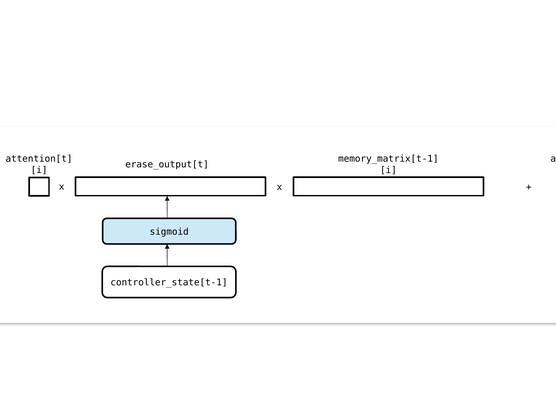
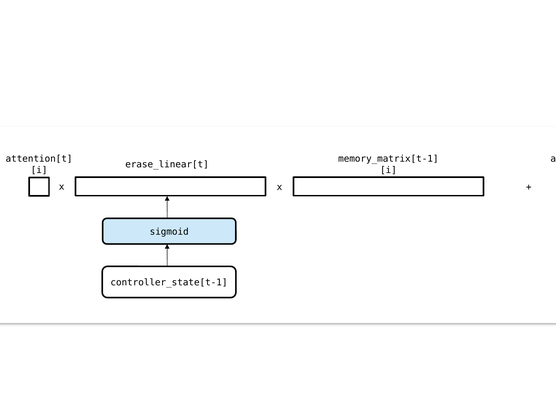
erase_output[t: erase_output[t -> erase_linear[t (167, 164)
